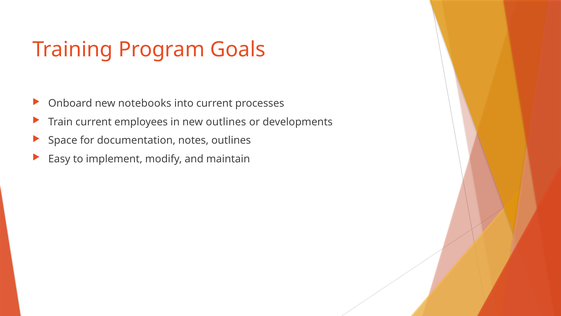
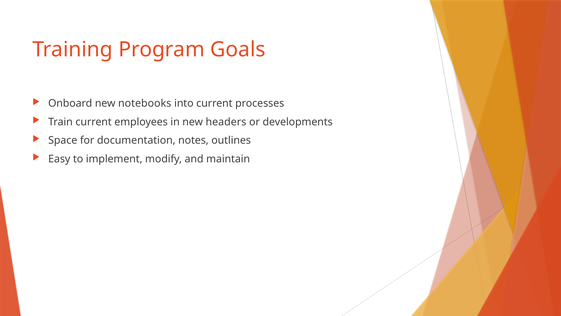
new outlines: outlines -> headers (226, 122)
